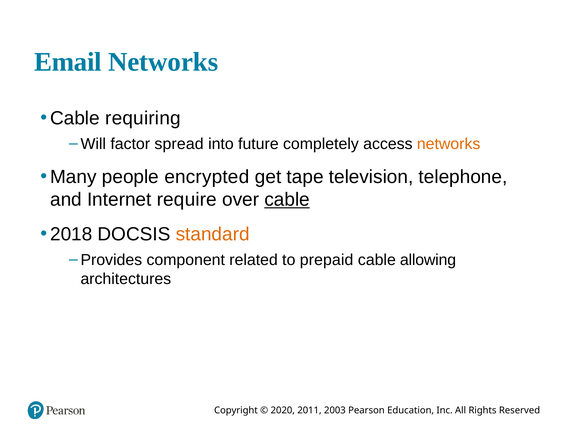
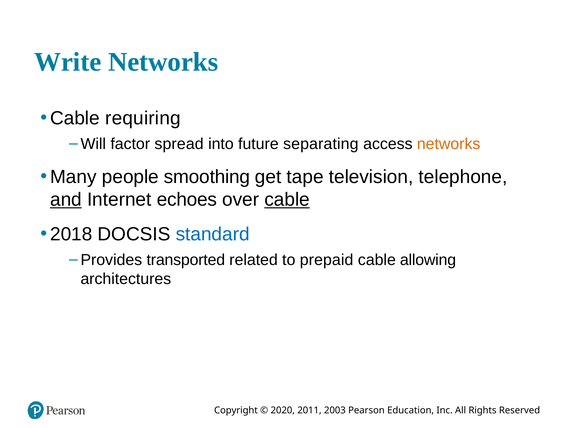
Email: Email -> Write (68, 62)
completely: completely -> separating (321, 144)
encrypted: encrypted -> smoothing (207, 177)
and underline: none -> present (66, 199)
require: require -> echoes (187, 199)
standard colour: orange -> blue (213, 234)
component: component -> transported (186, 260)
